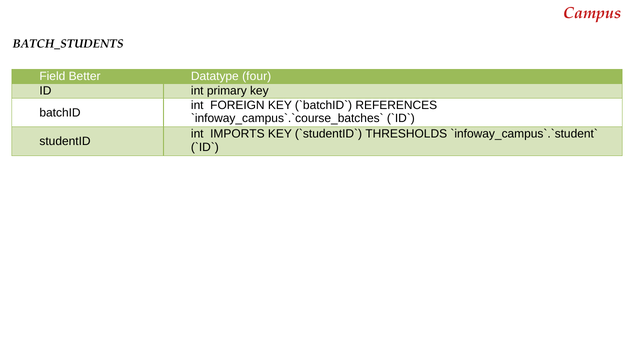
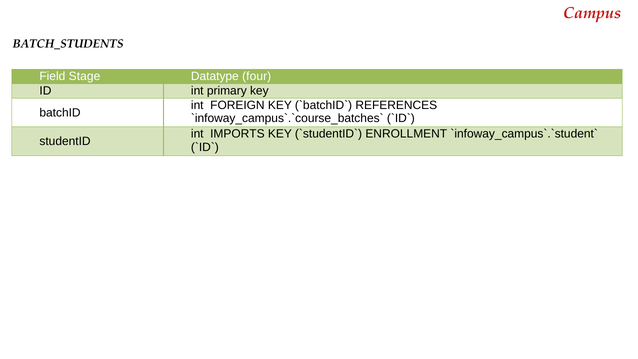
Better: Better -> Stage (85, 76)
THRESHOLDS: THRESHOLDS -> ENROLLMENT (406, 134)
